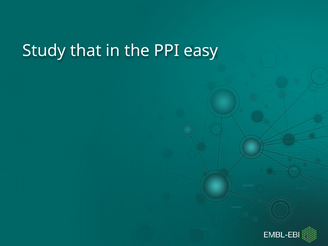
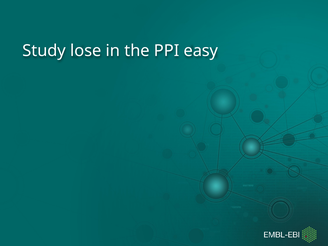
that: that -> lose (86, 51)
